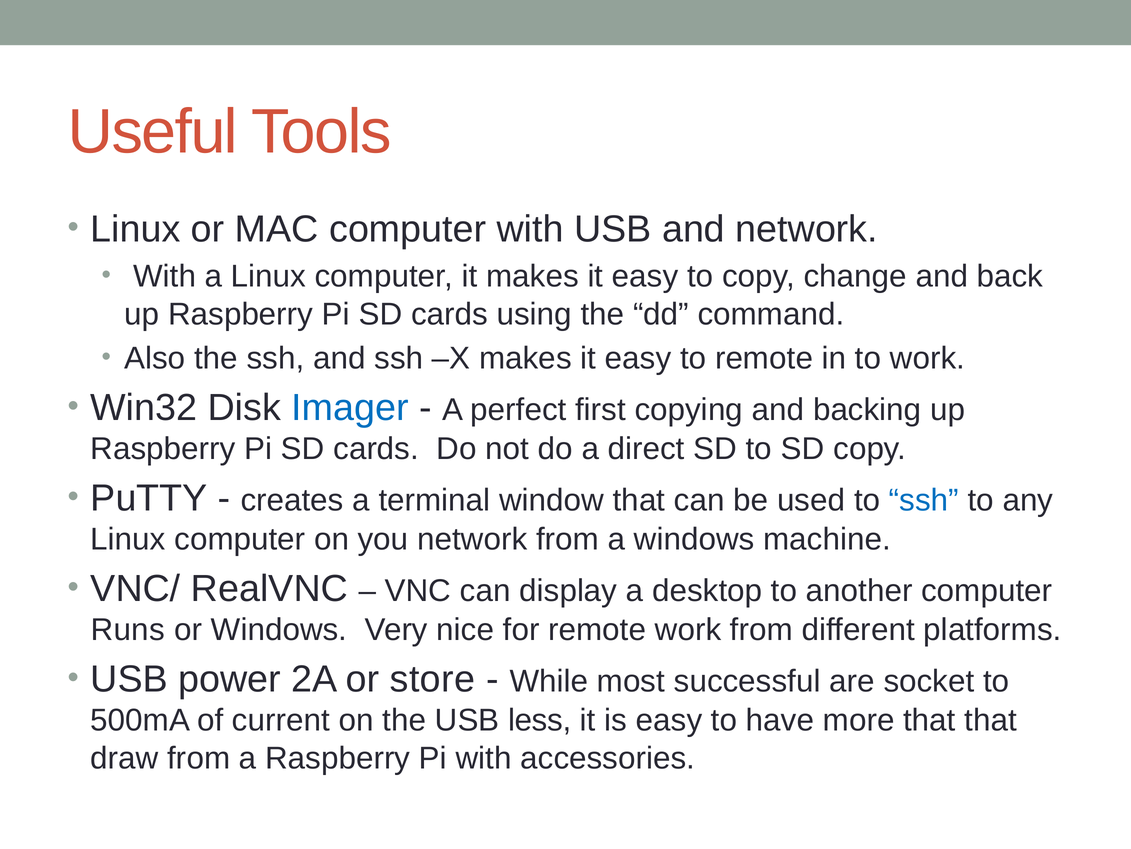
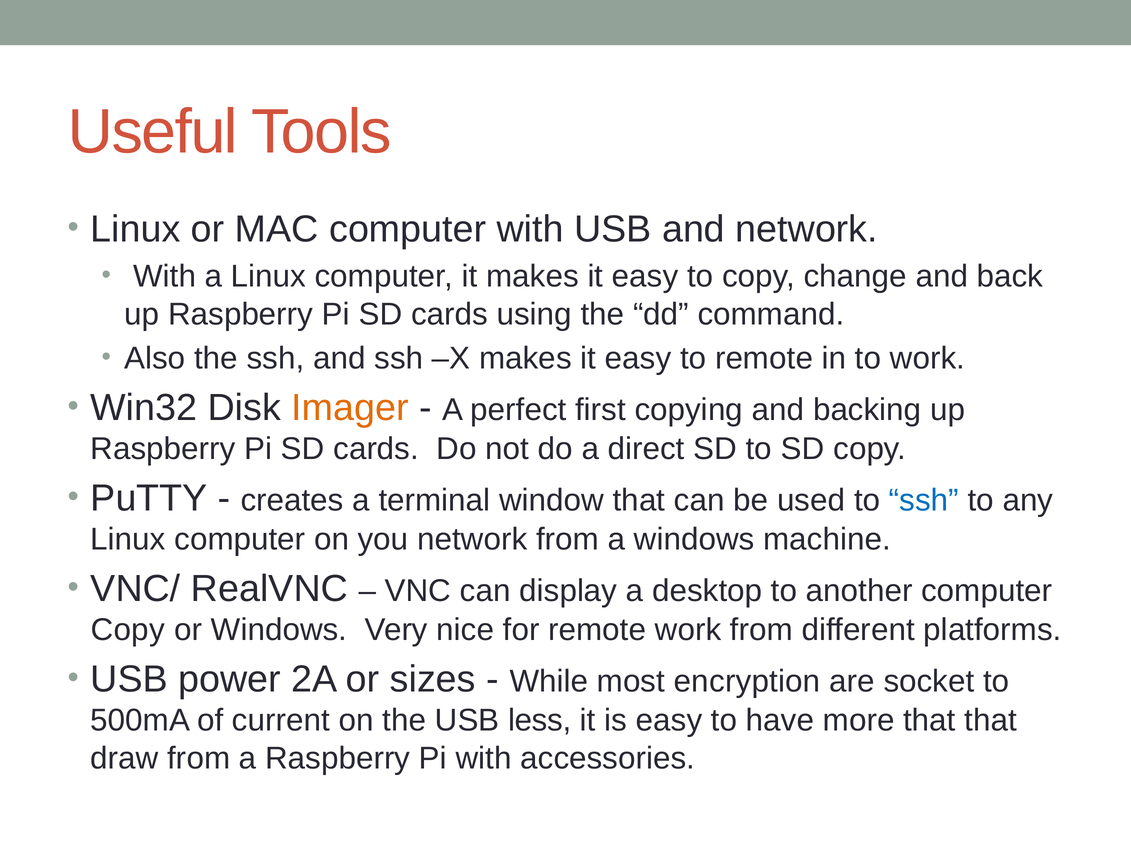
Imager colour: blue -> orange (350, 407)
Runs: Runs -> Copy (128, 629)
store: store -> sizes (433, 679)
successful: successful -> encryption (747, 681)
